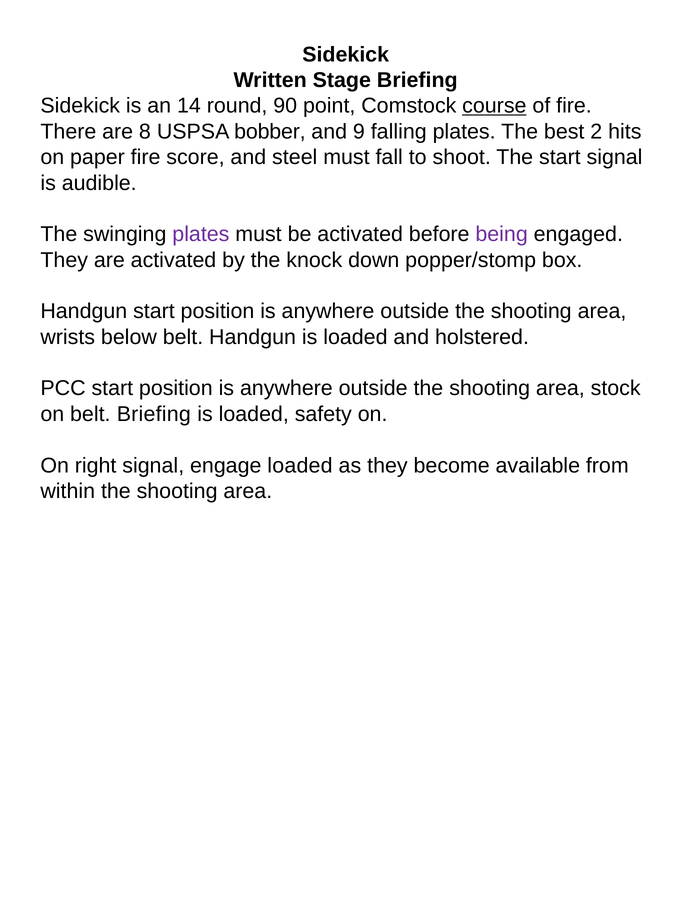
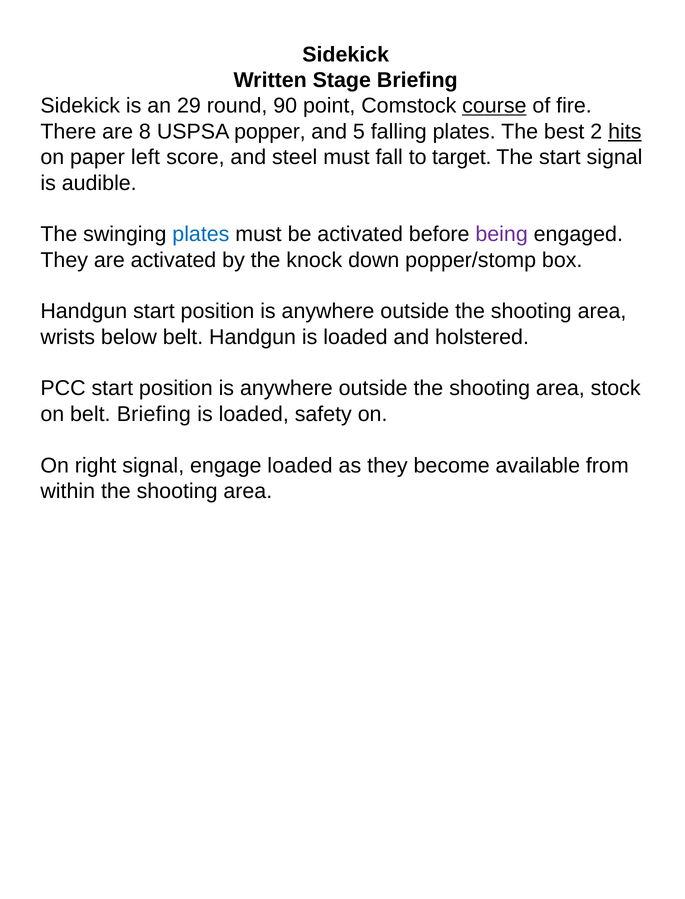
14: 14 -> 29 (189, 106)
bobber: bobber -> popper (270, 132)
9: 9 -> 5 (359, 132)
hits underline: none -> present (625, 132)
paper fire: fire -> left (145, 157)
shoot: shoot -> target (462, 157)
plates colour: purple -> blue (201, 234)
